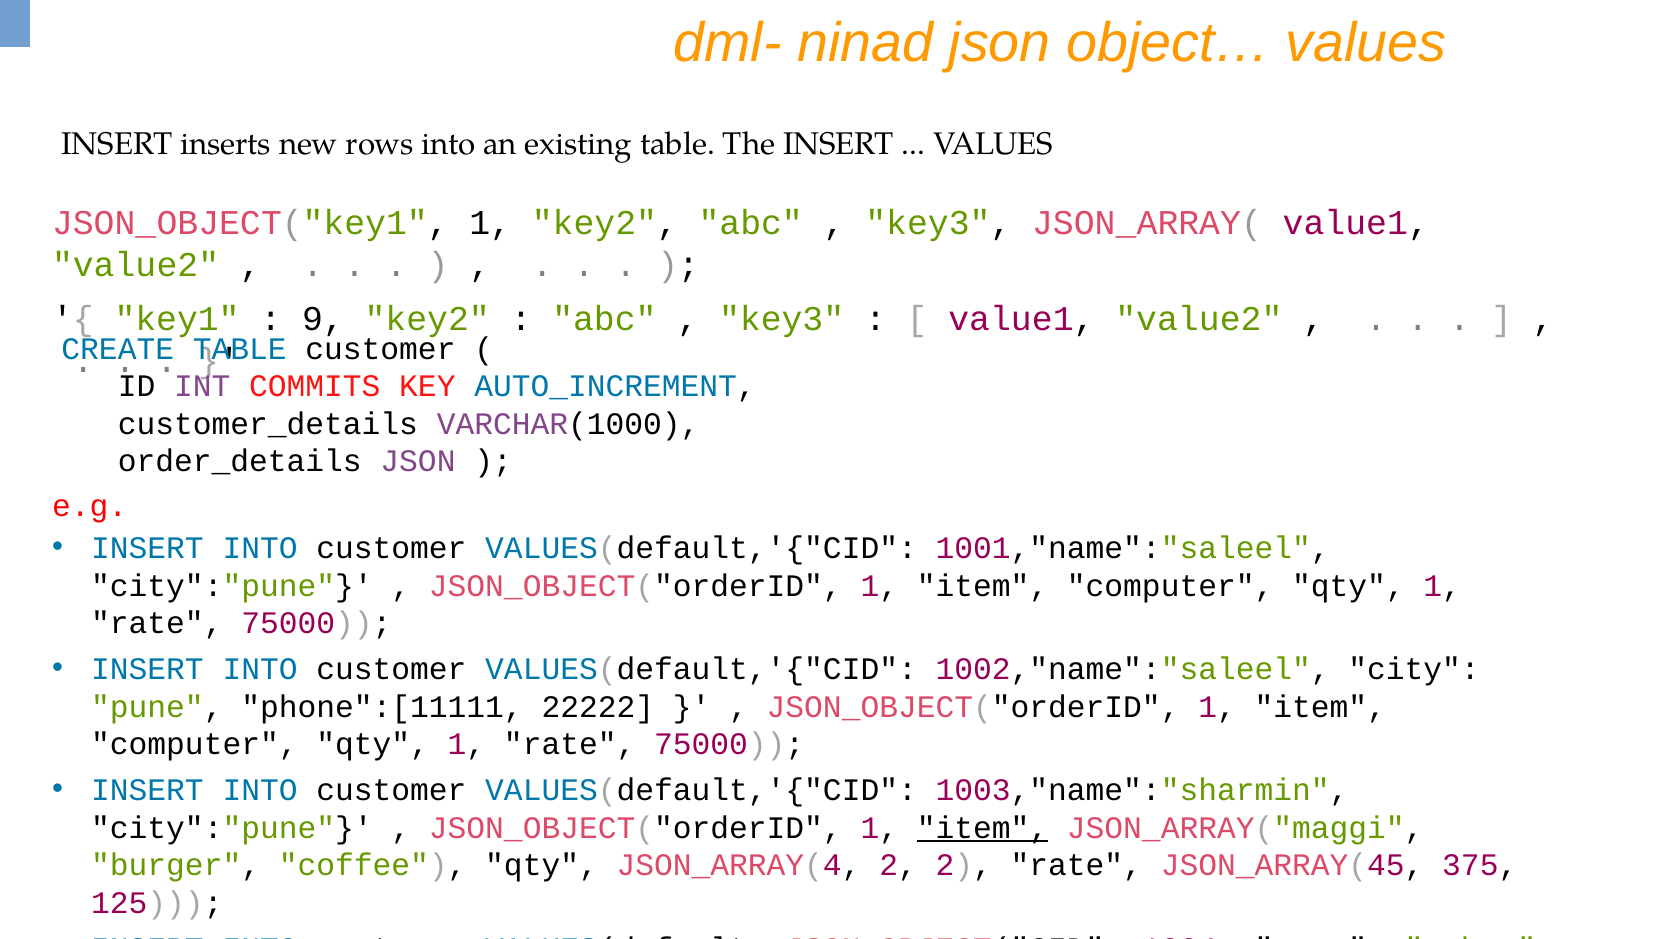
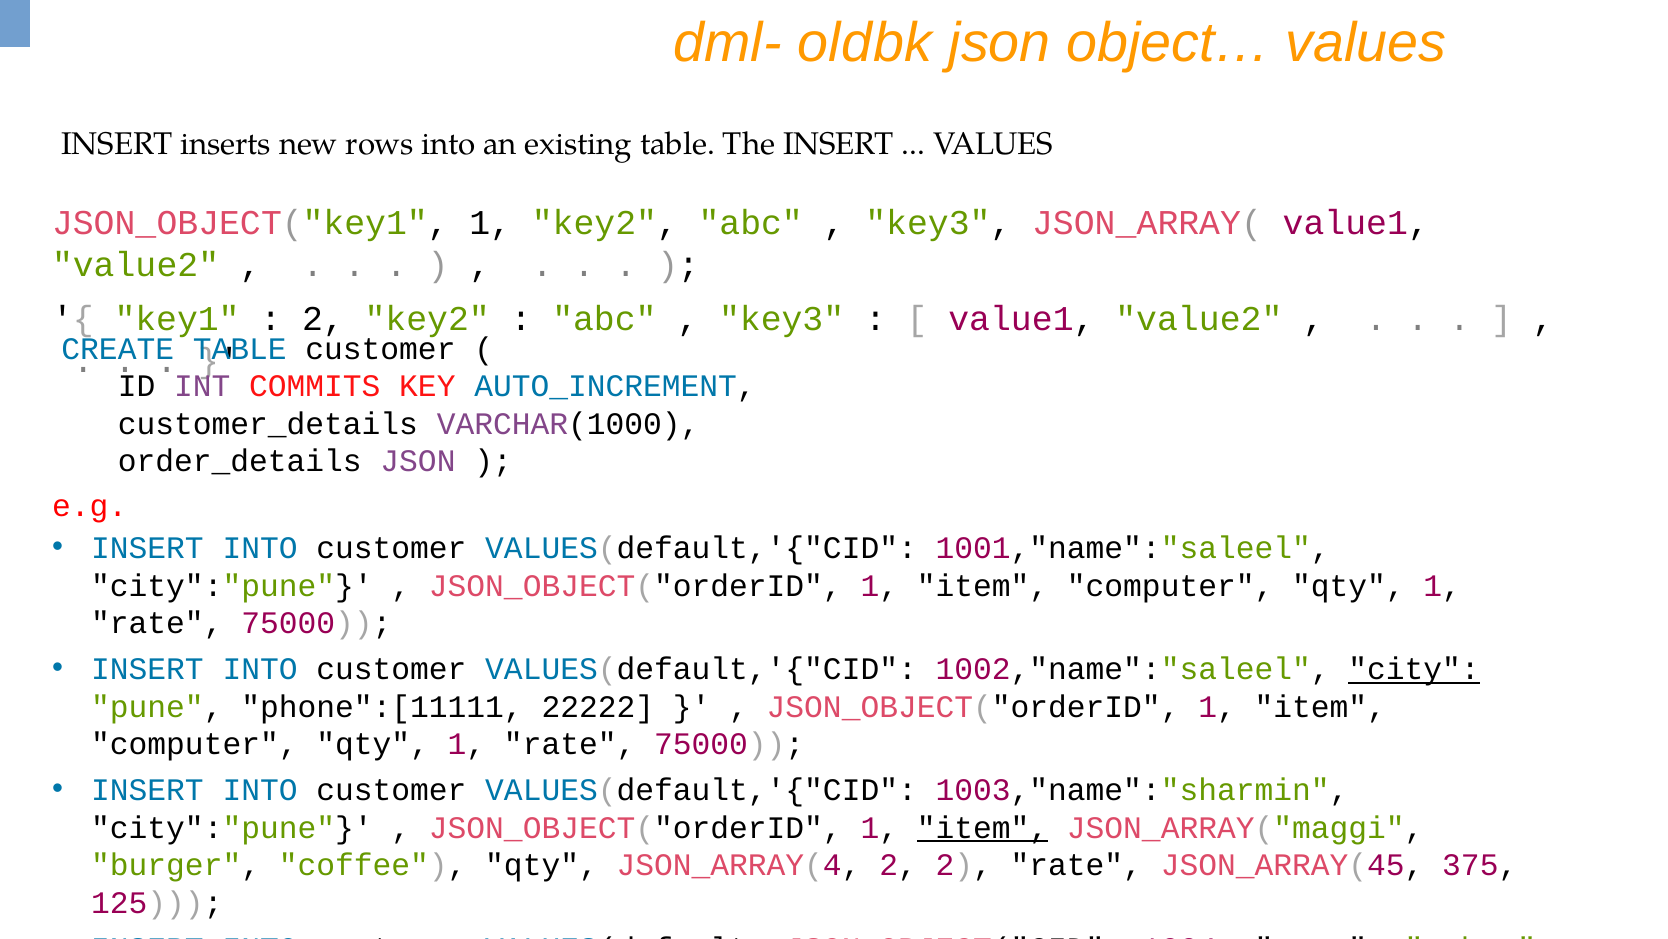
ninad: ninad -> oldbk (865, 43)
9: 9 -> 2 (323, 319)
city underline: none -> present (1414, 669)
